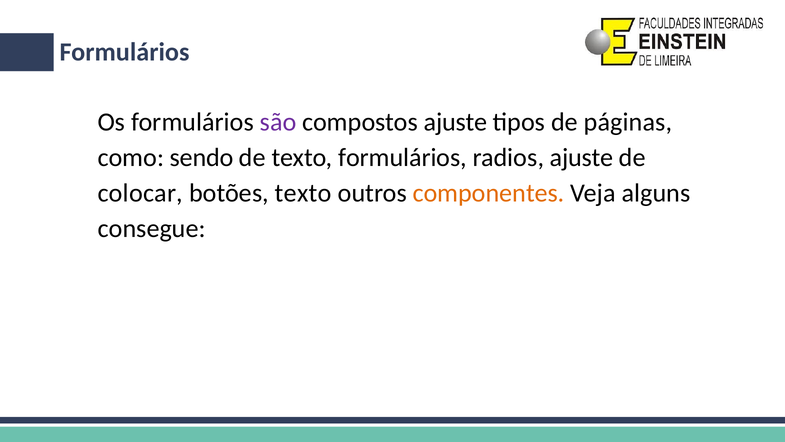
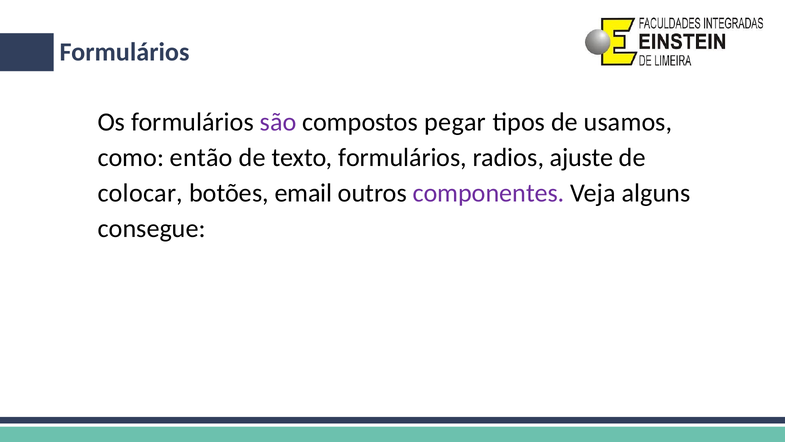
compostos ajuste: ajuste -> pegar (455, 122)
páginas: páginas -> usamos (628, 122)
sendo: sendo -> então (201, 157)
botões texto: texto -> email (303, 193)
componentes colour: orange -> purple (489, 193)
